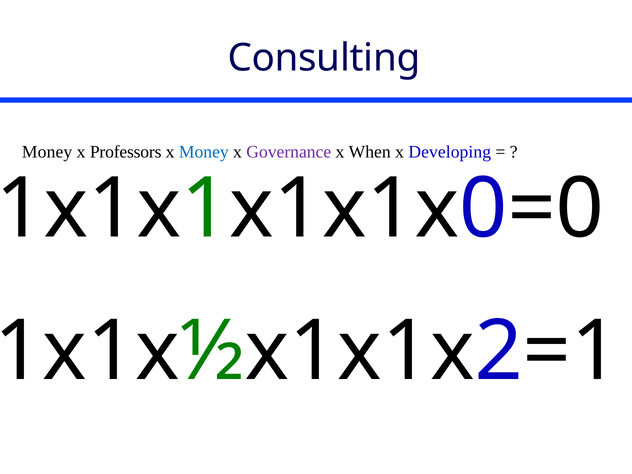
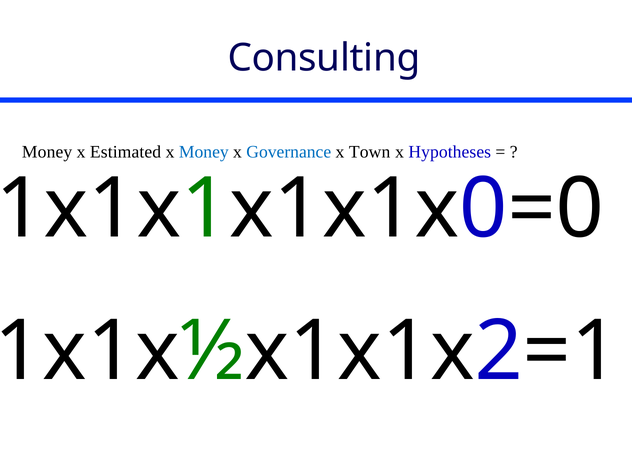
Professors: Professors -> Estimated (126, 152)
Governance colour: purple -> blue (289, 152)
When: When -> Town (370, 152)
Developing: Developing -> Hypotheses (450, 152)
